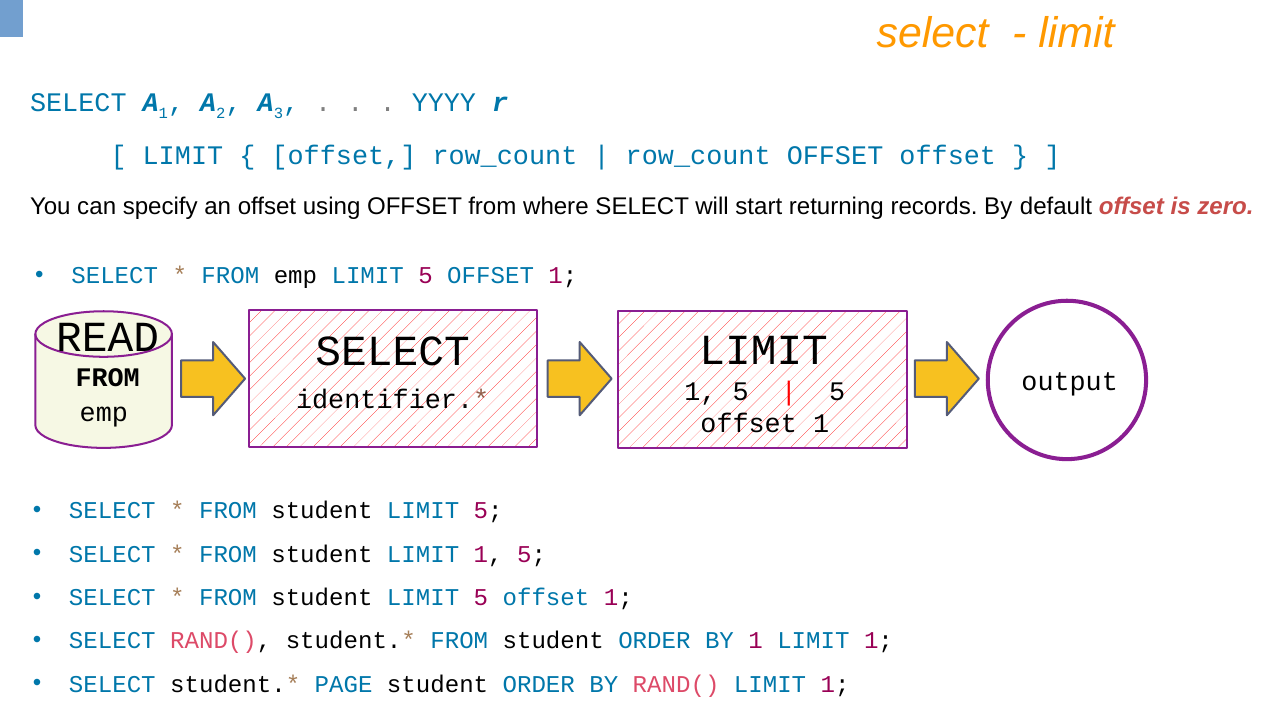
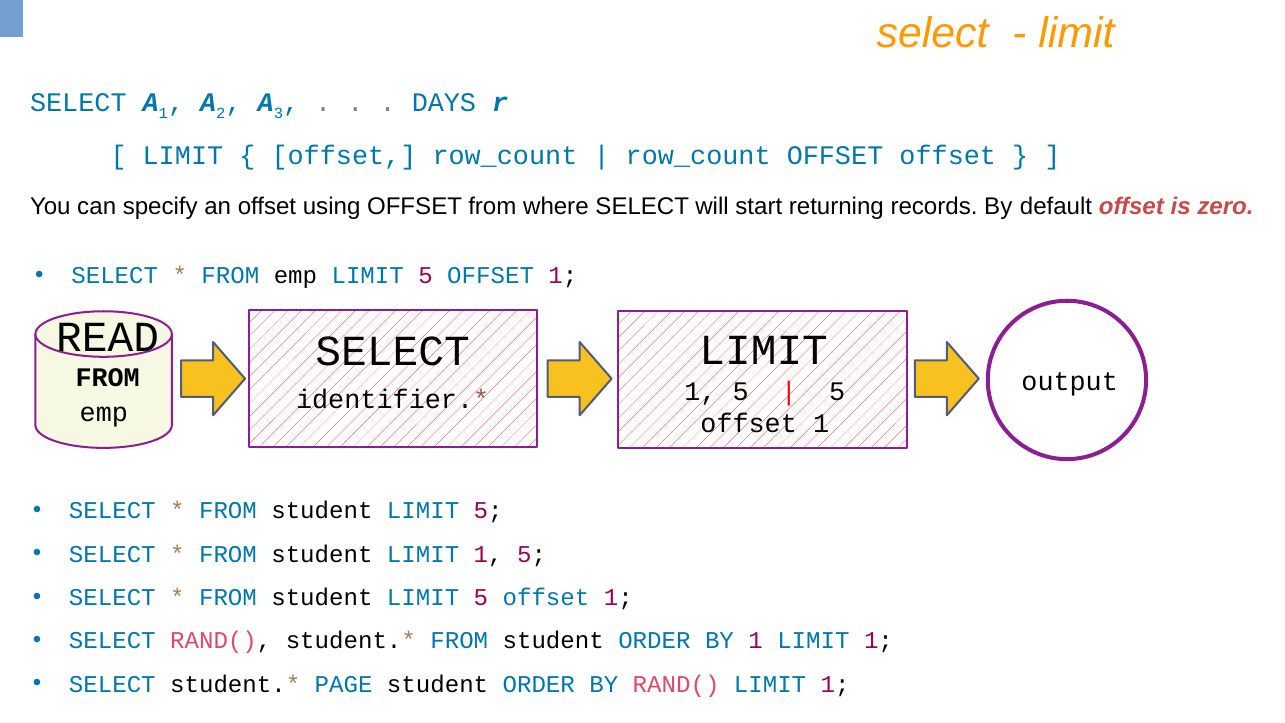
YYYY: YYYY -> DAYS (444, 103)
